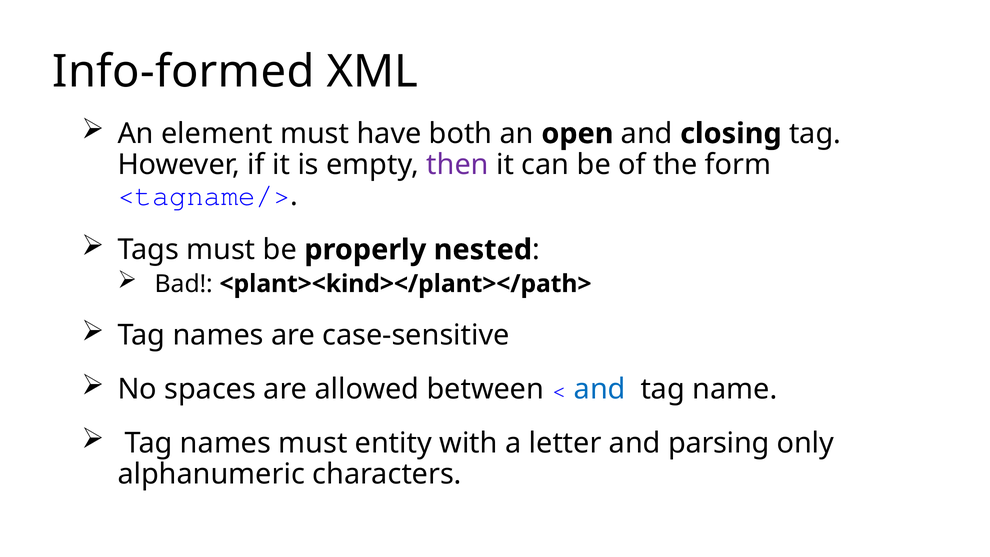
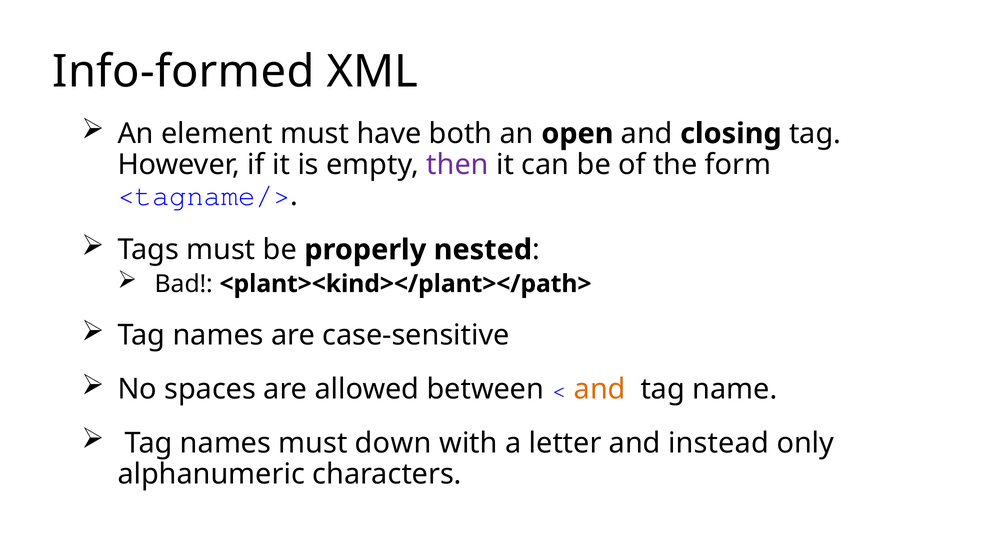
and colour: blue -> orange (600, 389)
entity: entity -> down (393, 443)
parsing: parsing -> instead (719, 443)
